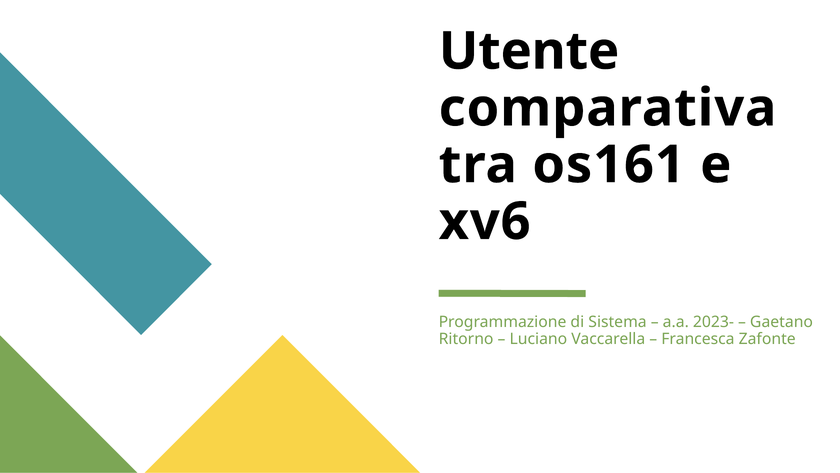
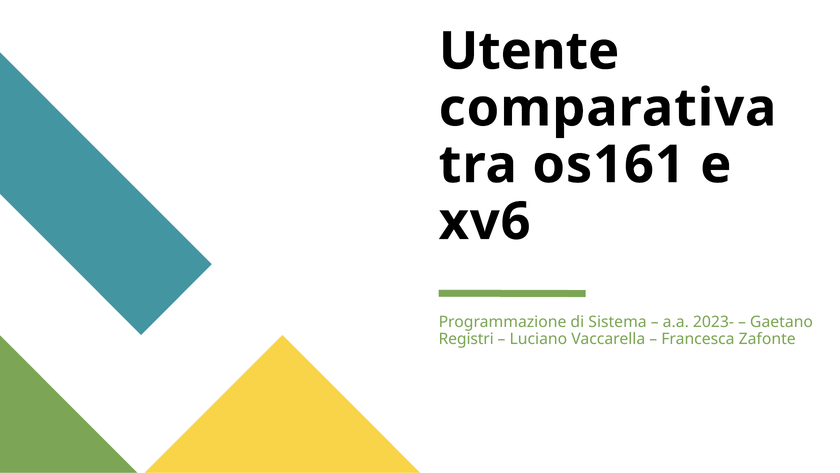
Ritorno: Ritorno -> Registri (466, 339)
